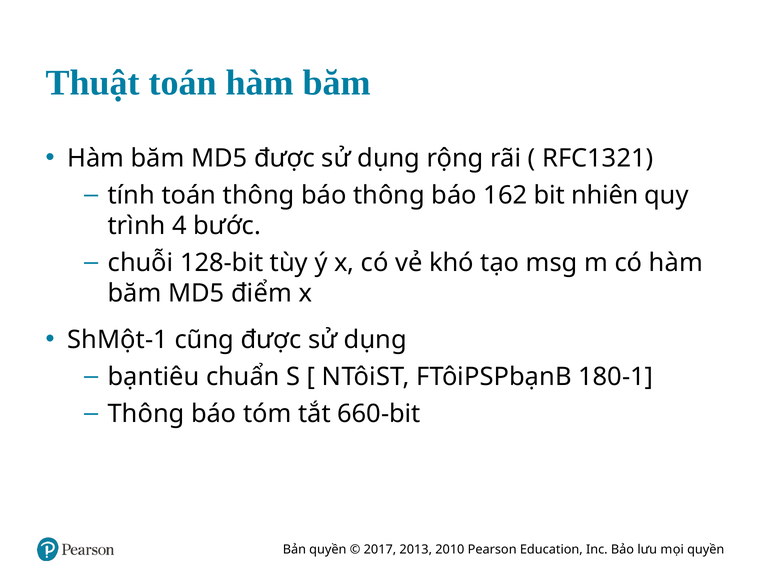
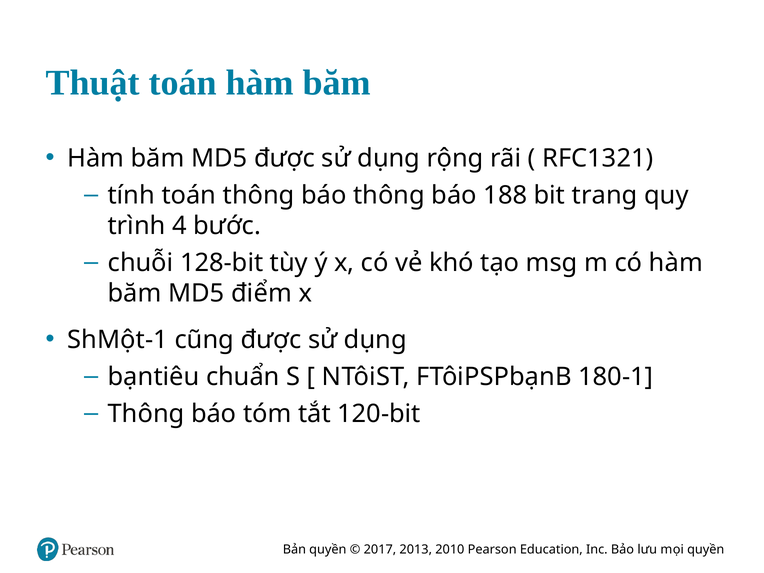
162: 162 -> 188 (505, 195)
nhiên: nhiên -> trang (605, 195)
660-bit: 660-bit -> 120-bit (379, 414)
